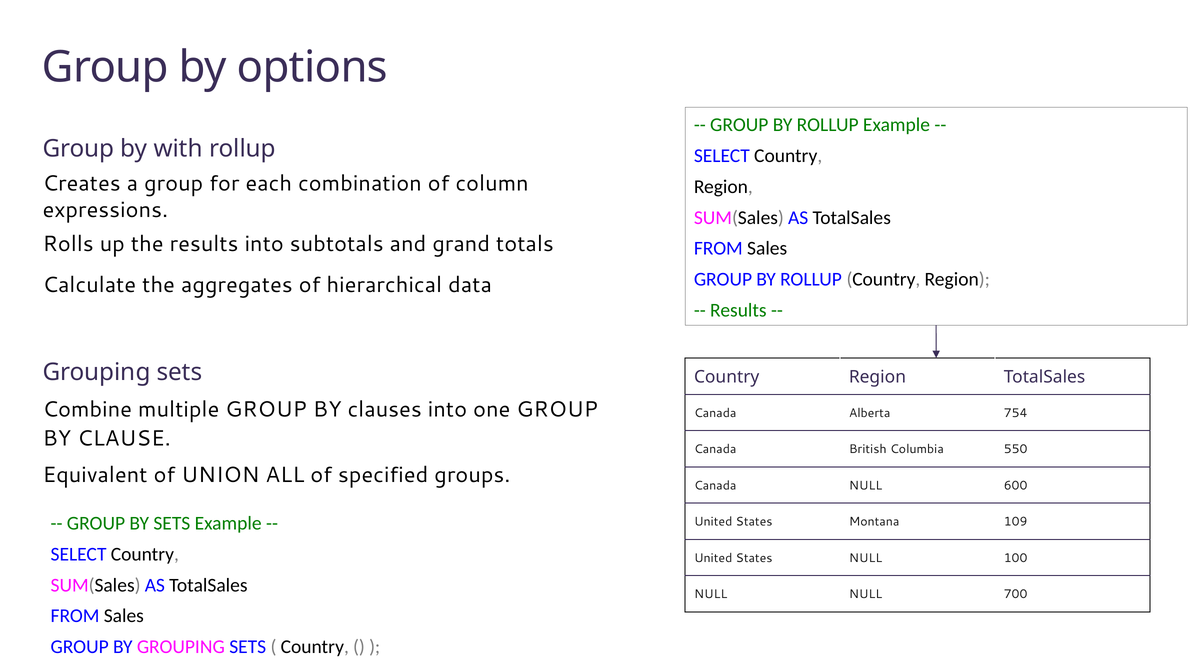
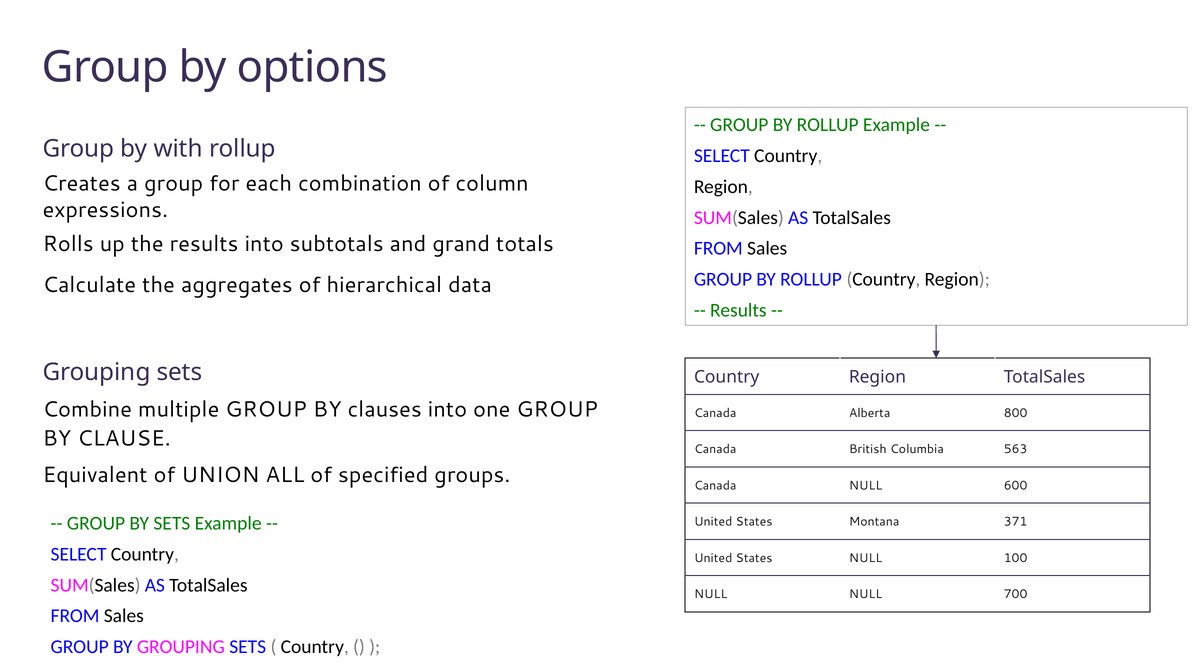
754: 754 -> 800 (1016, 413)
550: 550 -> 563 (1016, 449)
109: 109 -> 371 (1016, 521)
